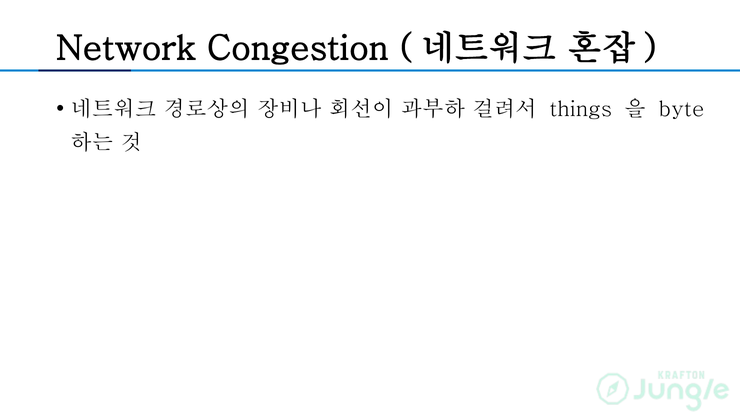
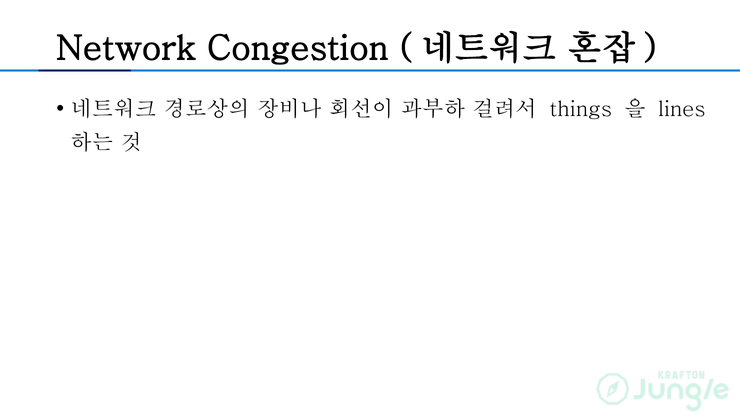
byte: byte -> lines (682, 109)
